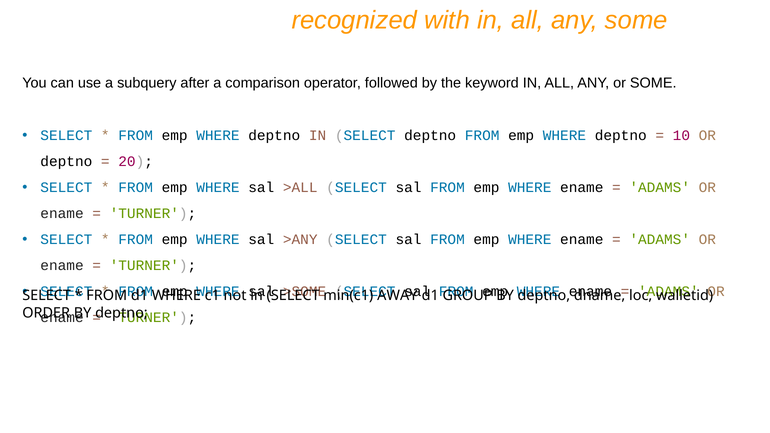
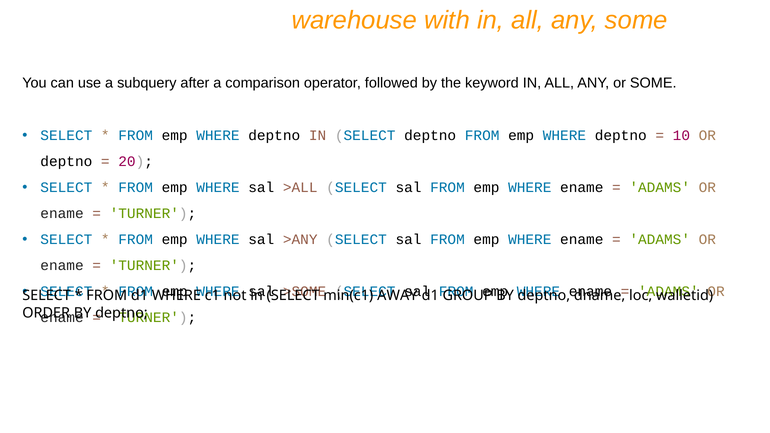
recognized: recognized -> warehouse (354, 20)
